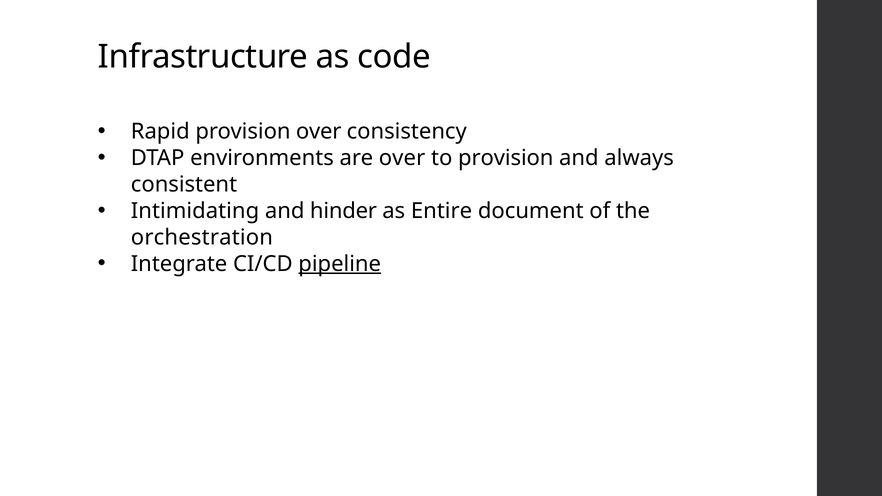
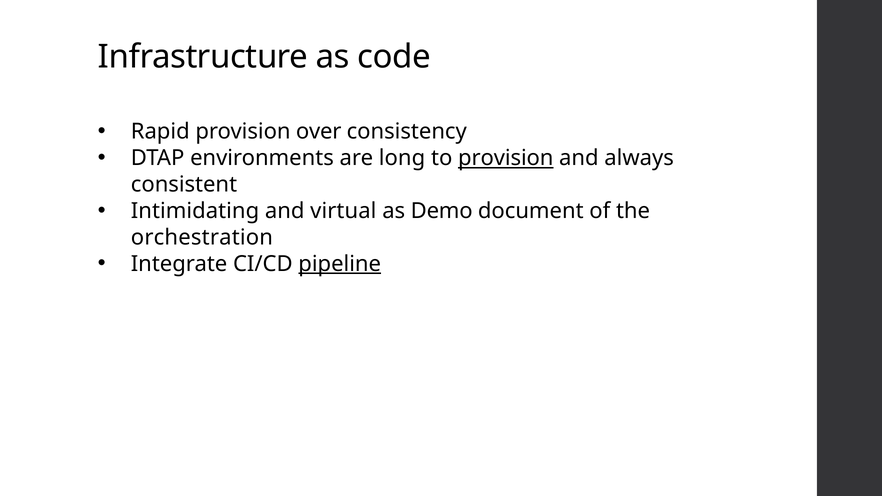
are over: over -> long (402, 158)
provision underline: none -> present (506, 158)
hinder: hinder -> virtual (343, 211)
Entire: Entire -> Demo (442, 211)
